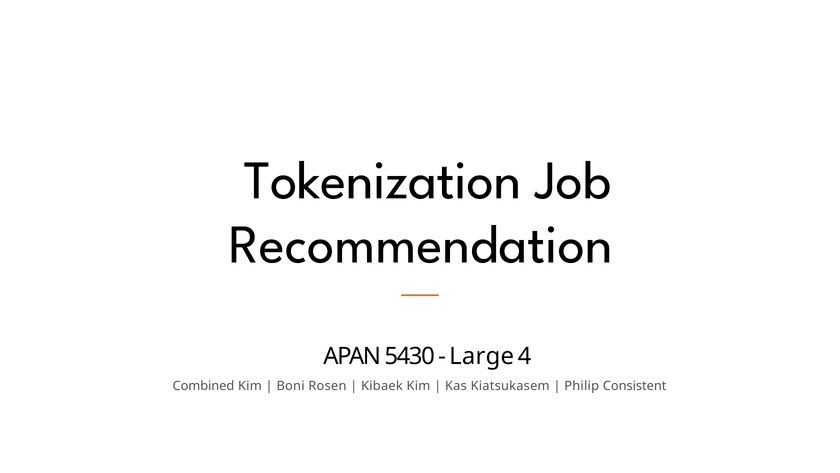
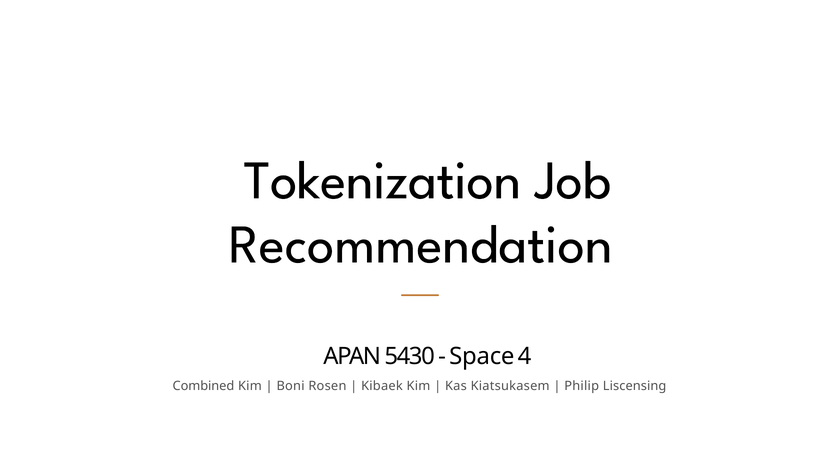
Large: Large -> Space (482, 356)
Consistent: Consistent -> Liscensing (635, 385)
